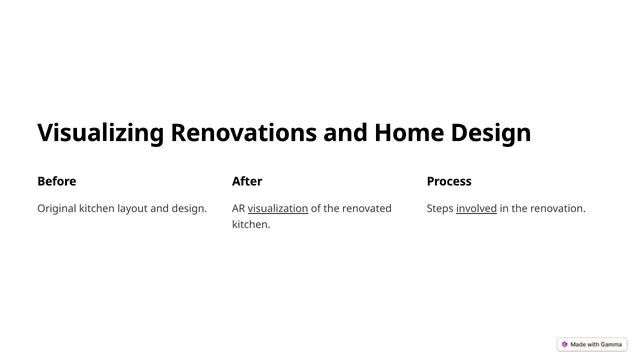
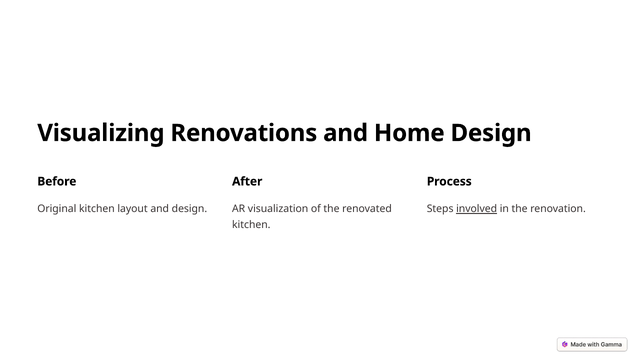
visualization underline: present -> none (278, 209)
